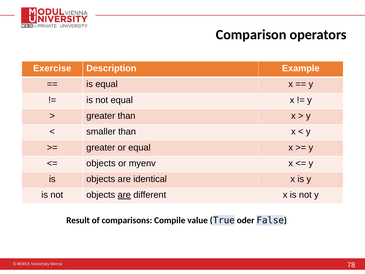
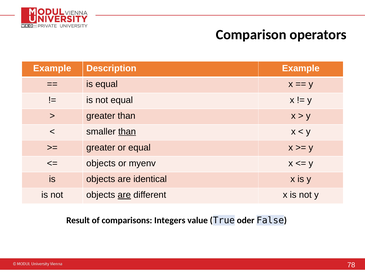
Exercise: Exercise -> Example (52, 68)
than underline: none -> present (127, 132)
Compile: Compile -> Integers (170, 220)
